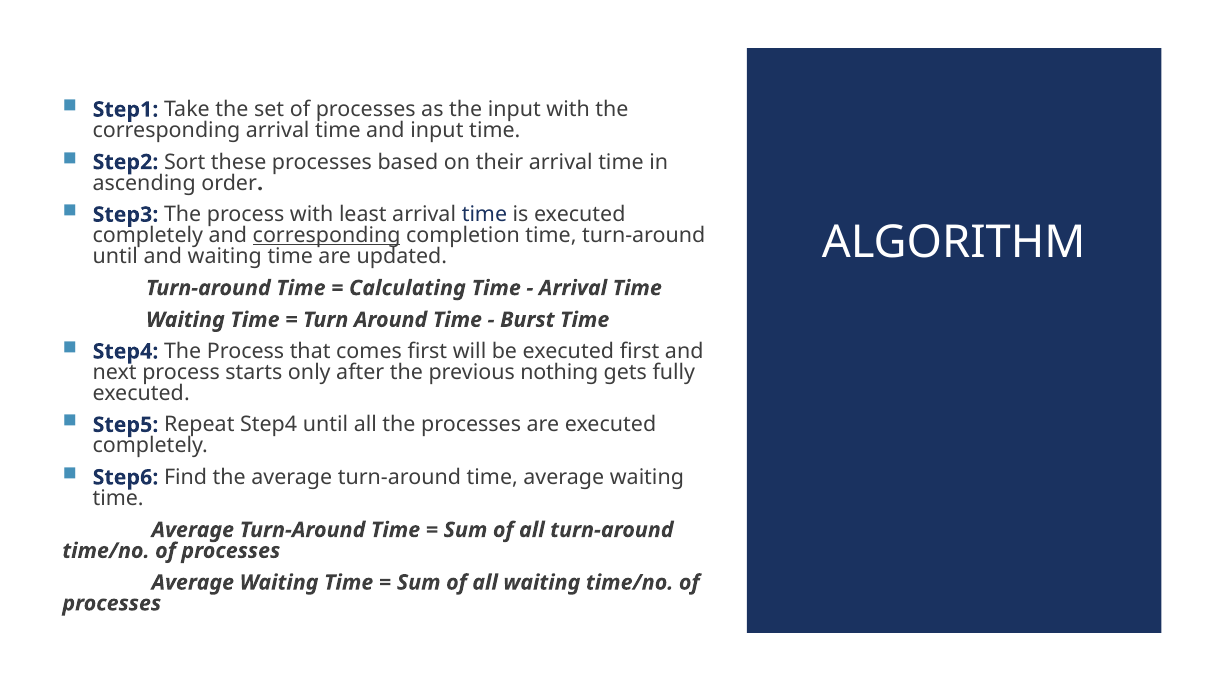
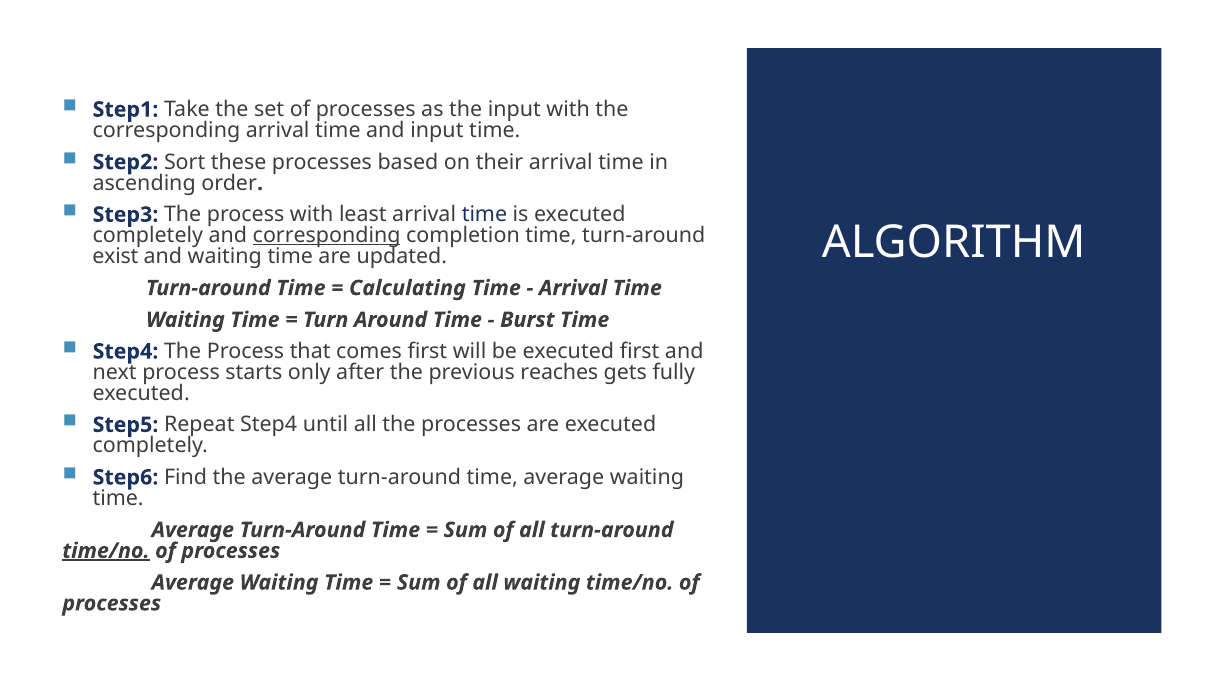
until: until -> exist (115, 256)
nothing: nothing -> reaches (559, 372)
time/no underline: none -> present (106, 550)
